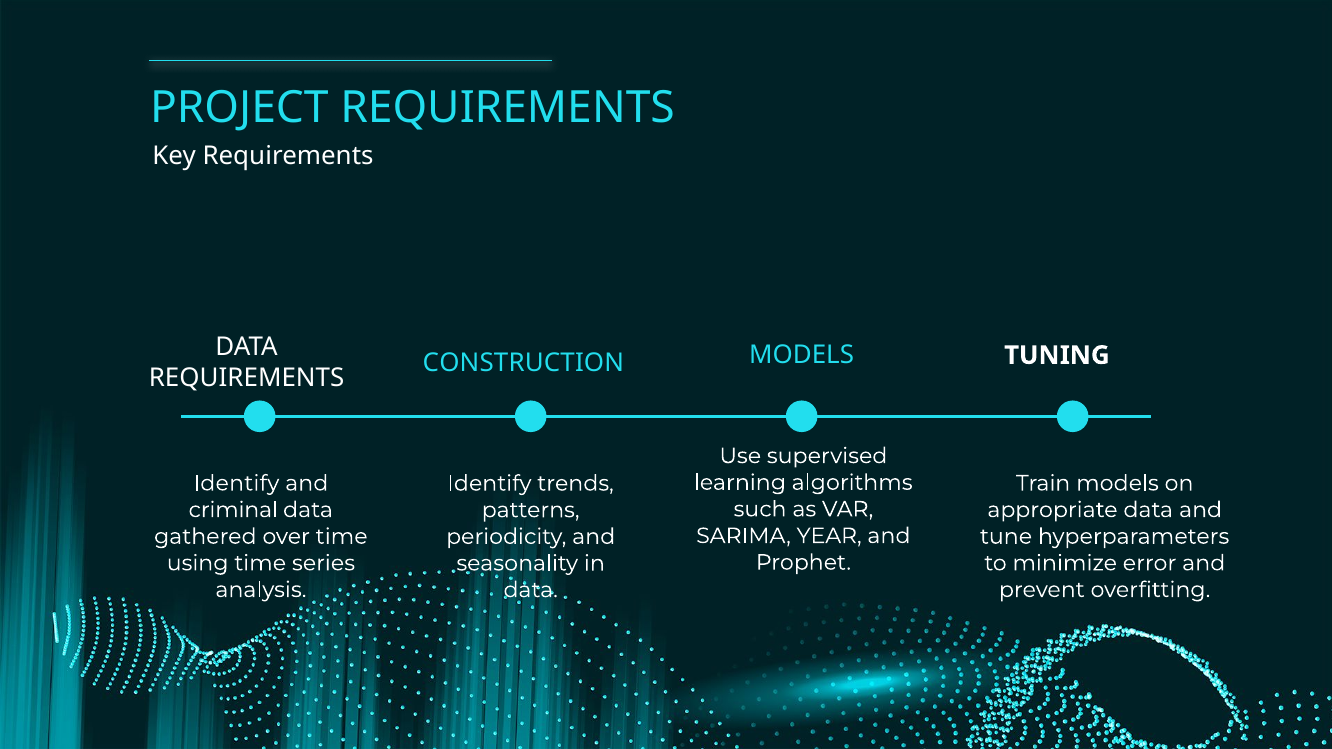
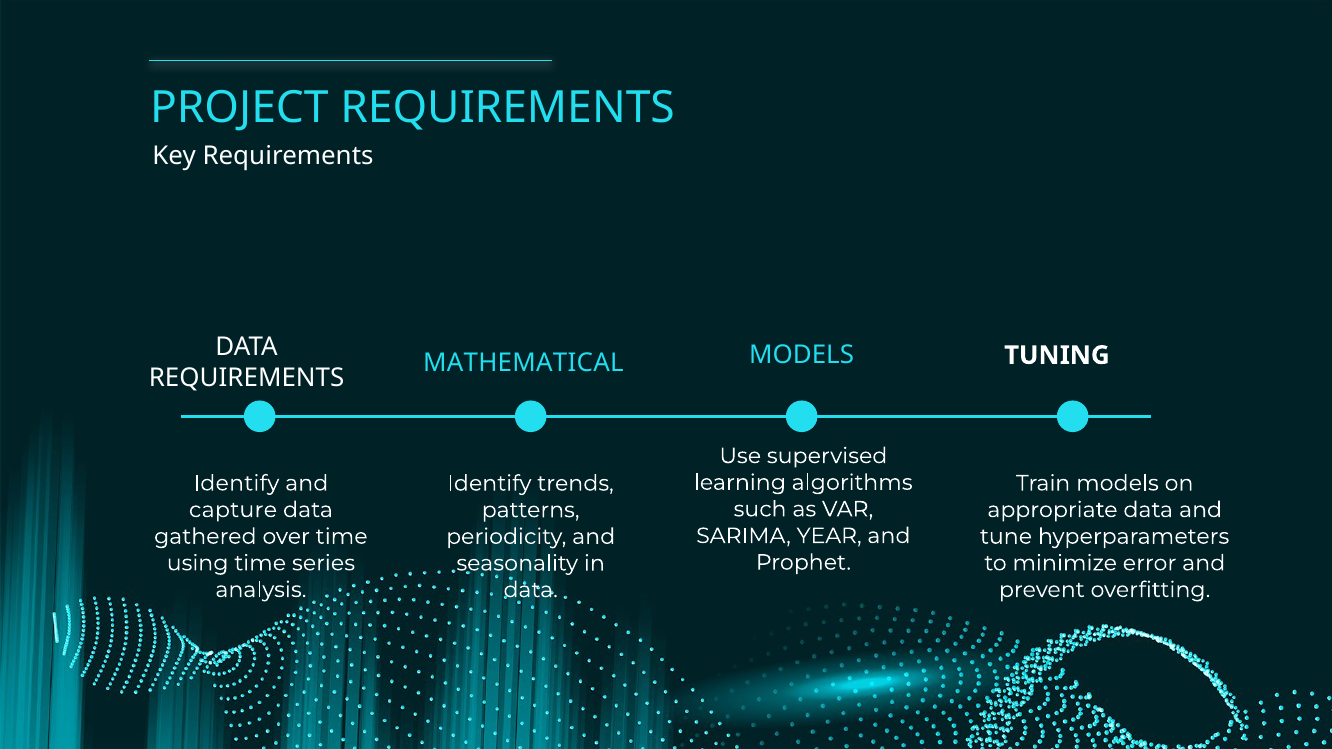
CONSTRUCTION: CONSTRUCTION -> MATHEMATICAL (523, 363)
criminal: criminal -> capture (233, 510)
